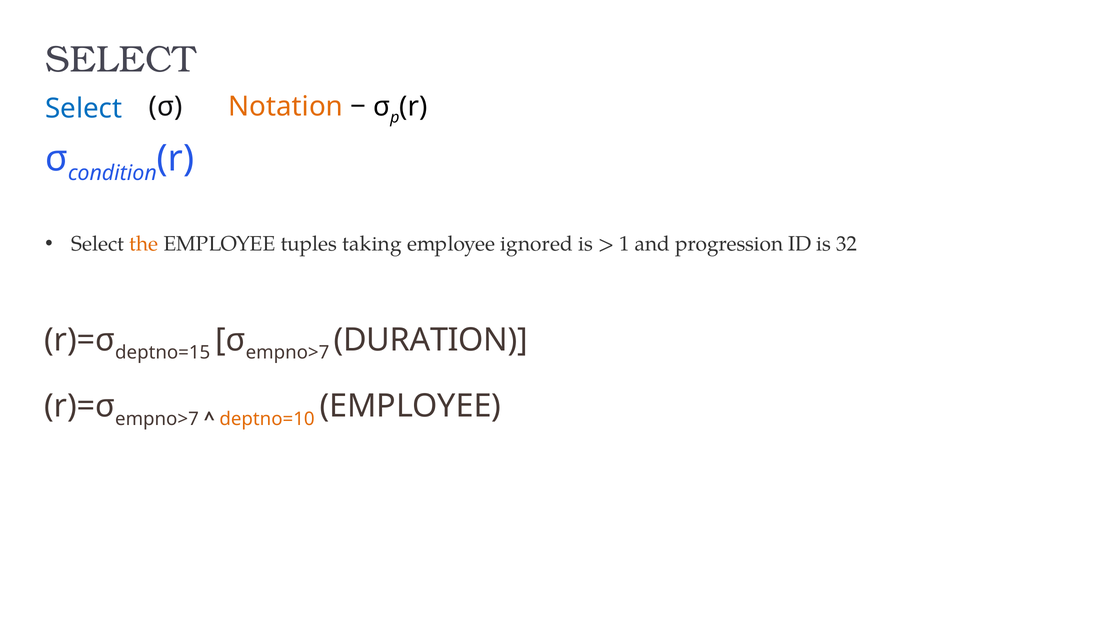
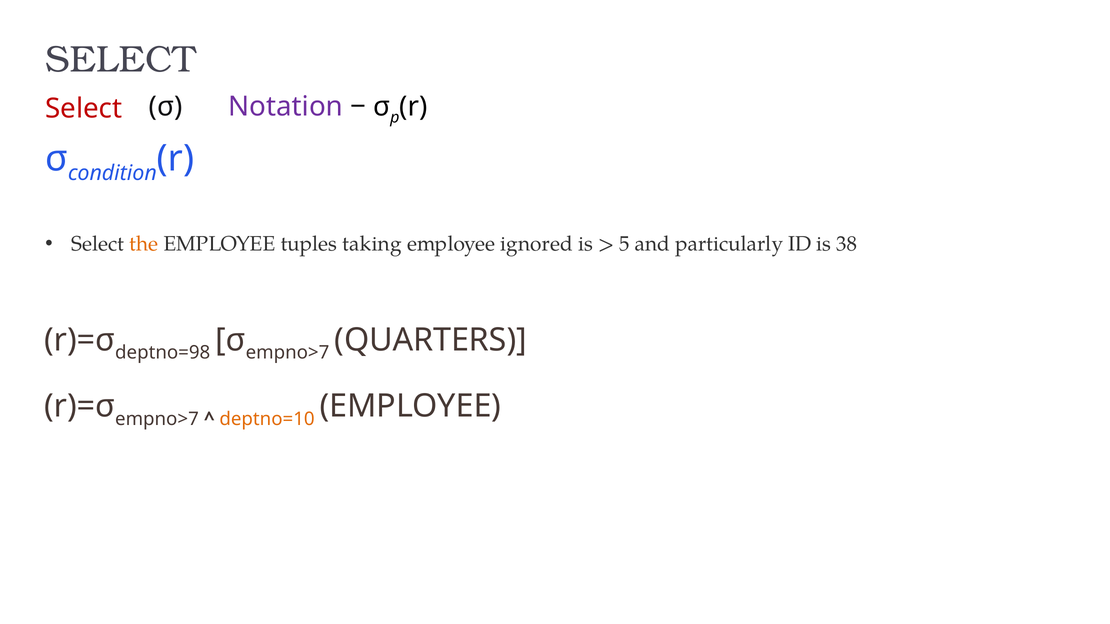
Select colour: blue -> red (84, 109)
Notation colour: orange -> purple (286, 107)
1: 1 -> 5 (624, 244)
progression: progression -> particularly (729, 244)
32: 32 -> 38 (847, 244)
deptno=15: deptno=15 -> deptno=98 (163, 353)
DURATION: DURATION -> QUARTERS (431, 340)
